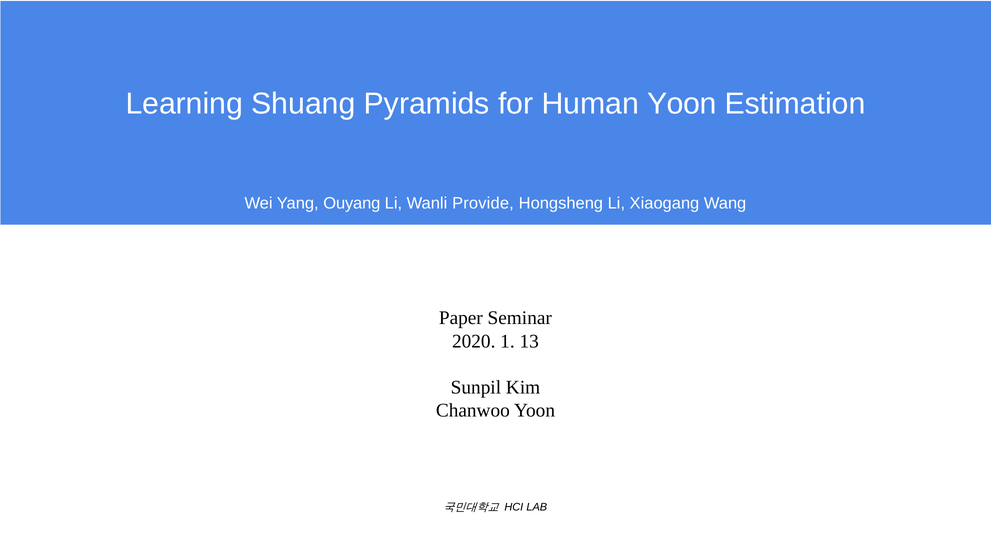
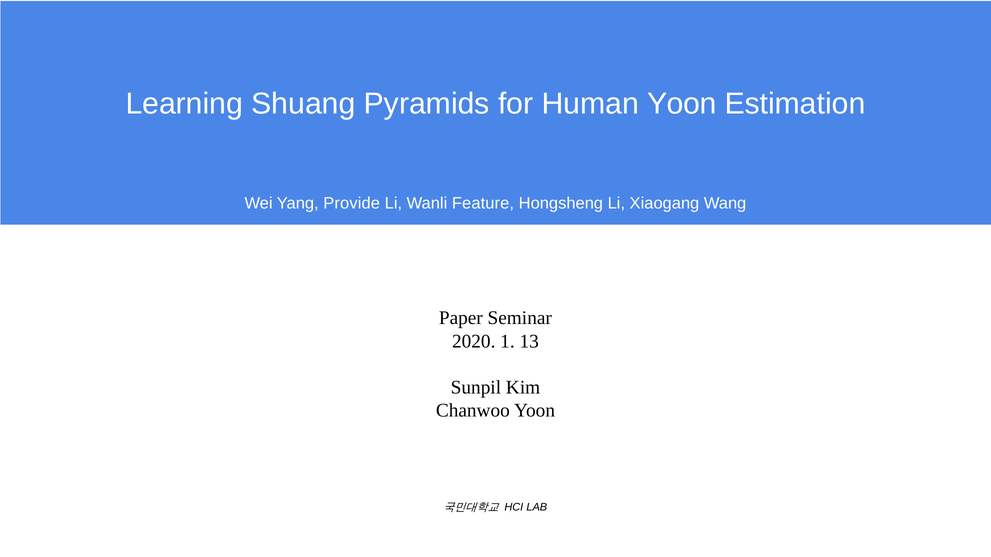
Ouyang: Ouyang -> Provide (352, 203)
Provide: Provide -> Feature (483, 203)
